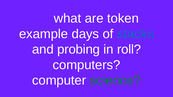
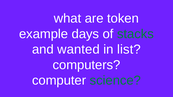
stacks colour: blue -> green (135, 34)
probing: probing -> wanted (78, 50)
roll: roll -> list (129, 50)
